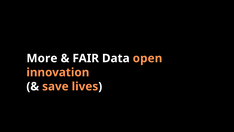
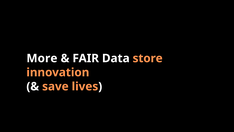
open: open -> store (148, 58)
